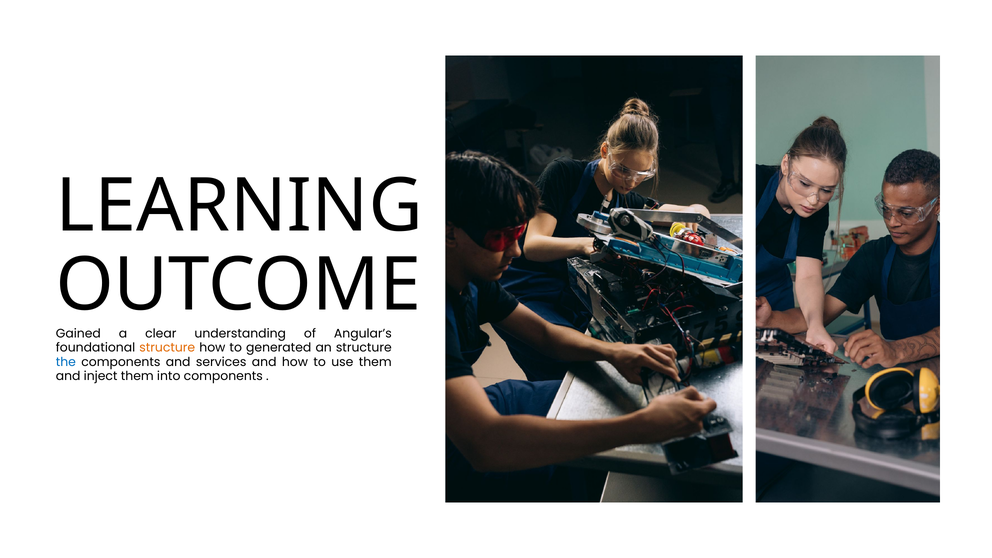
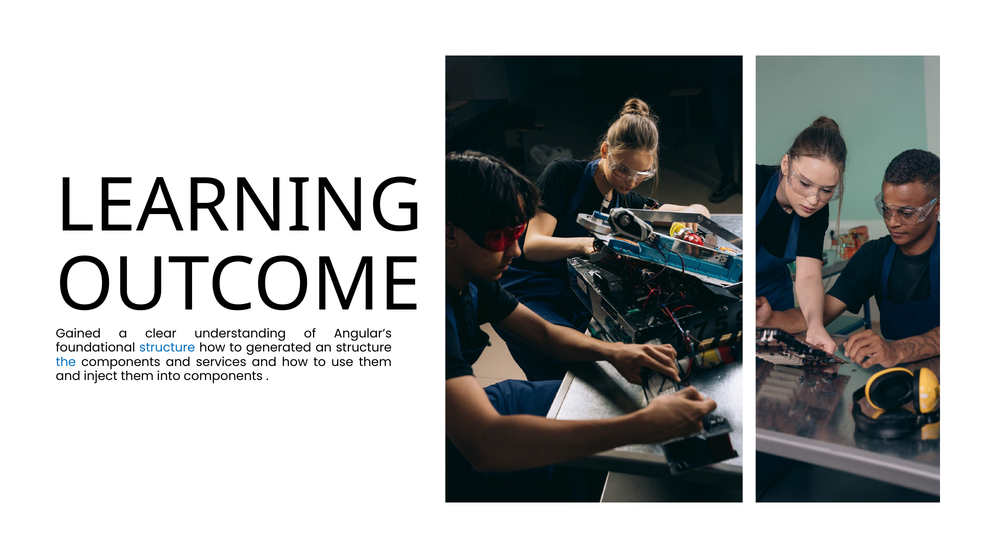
structure colour: orange -> blue (167, 348)
